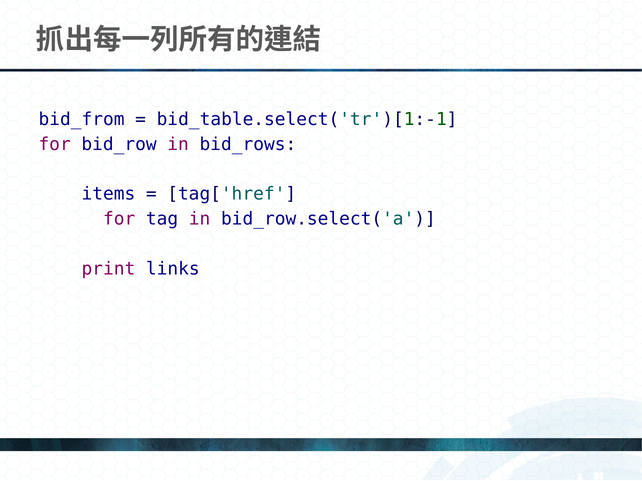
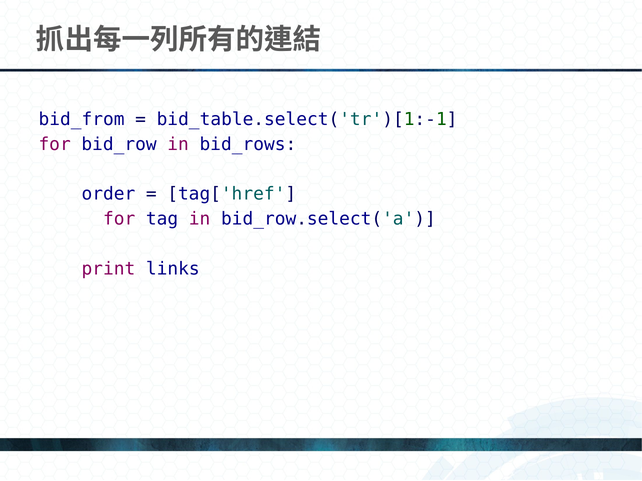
items: items -> order (108, 194)
